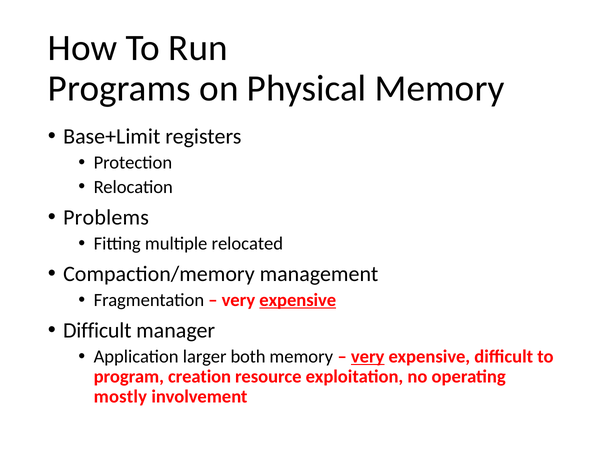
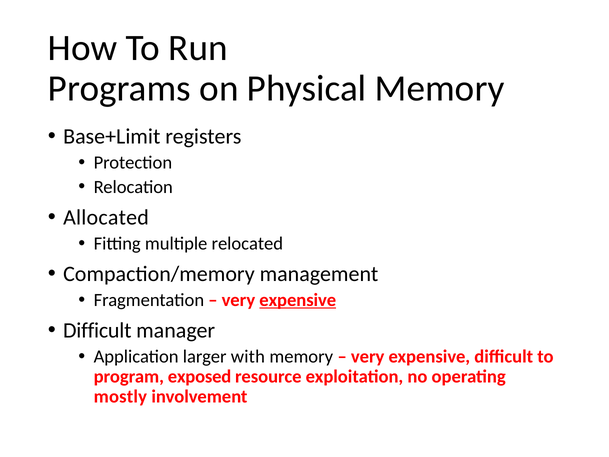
Problems: Problems -> Allocated (106, 217)
both: both -> with (248, 356)
very underline: present -> none (368, 356)
creation: creation -> exposed (200, 376)
